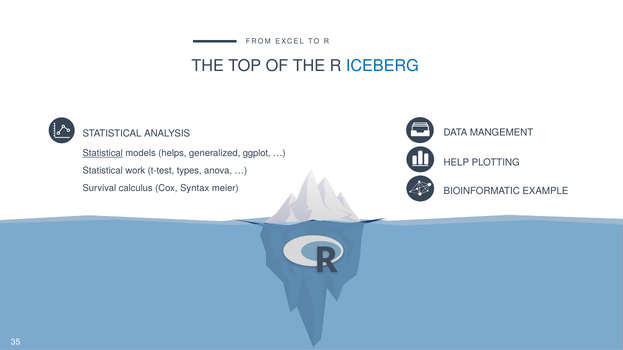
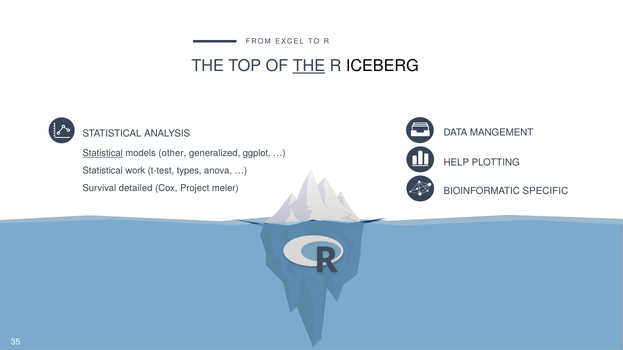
THE underline: none -> present (309, 66)
ICEBERG colour: blue -> black (382, 66)
helps: helps -> other (172, 154)
calculus: calculus -> detailed (136, 189)
Syntax: Syntax -> Project (195, 189)
EXAMPLE: EXAMPLE -> SPECIFIC (545, 191)
